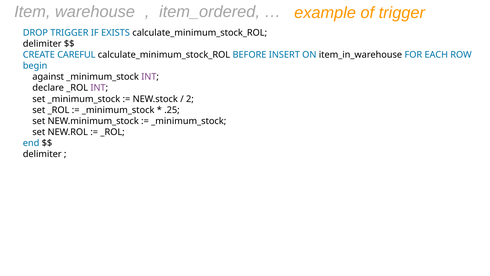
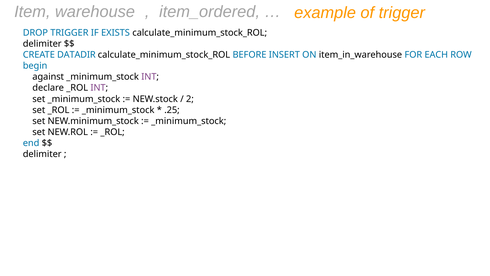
CAREFUL: CAREFUL -> DATADIR (76, 55)
